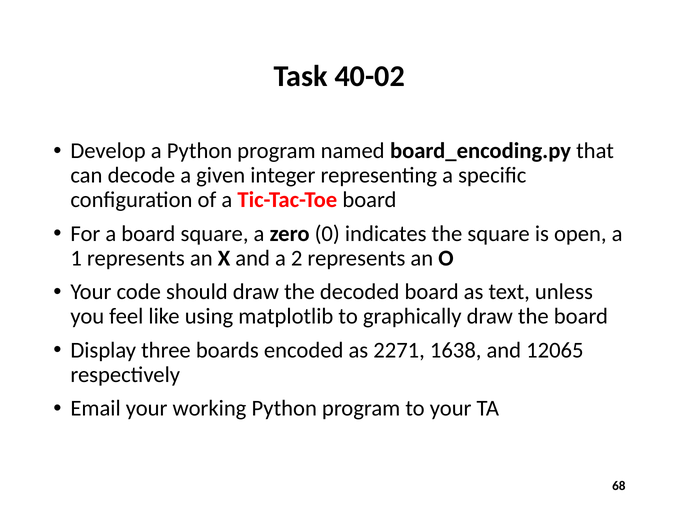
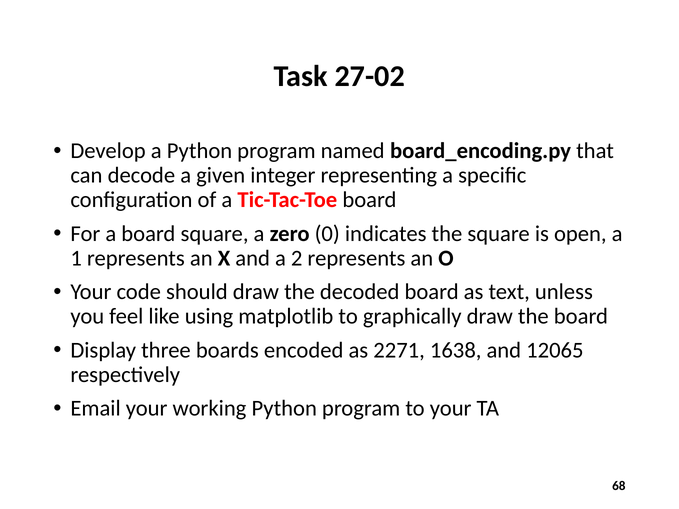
40-02: 40-02 -> 27-02 (370, 76)
